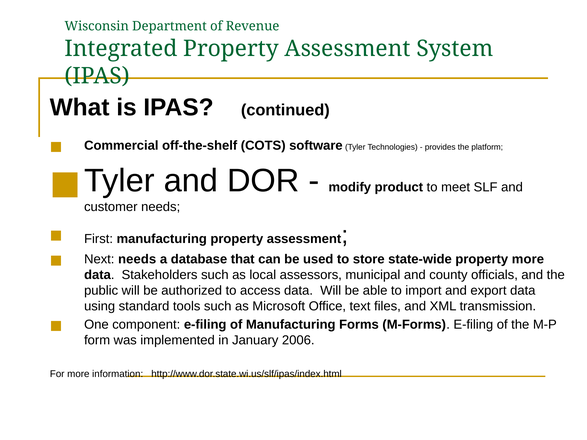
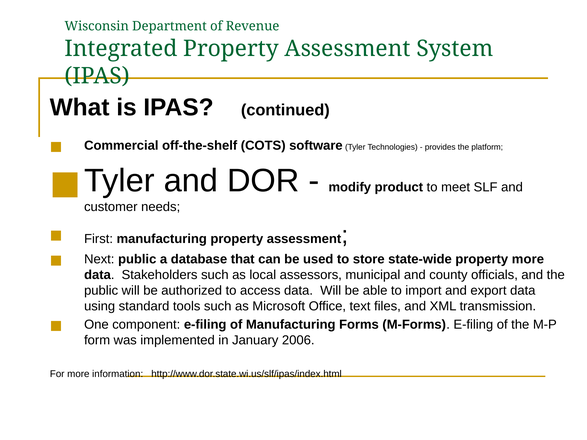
Next needs: needs -> public (137, 259)
